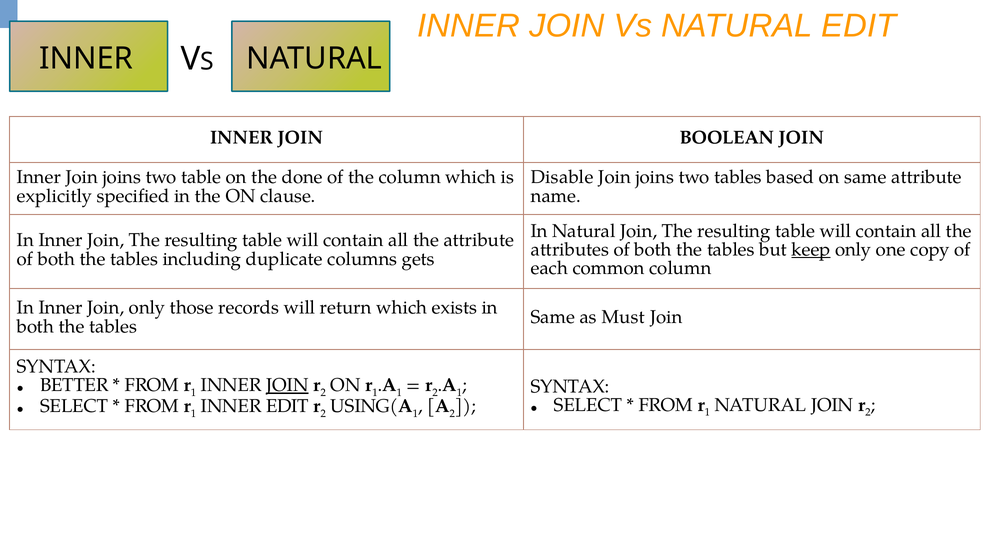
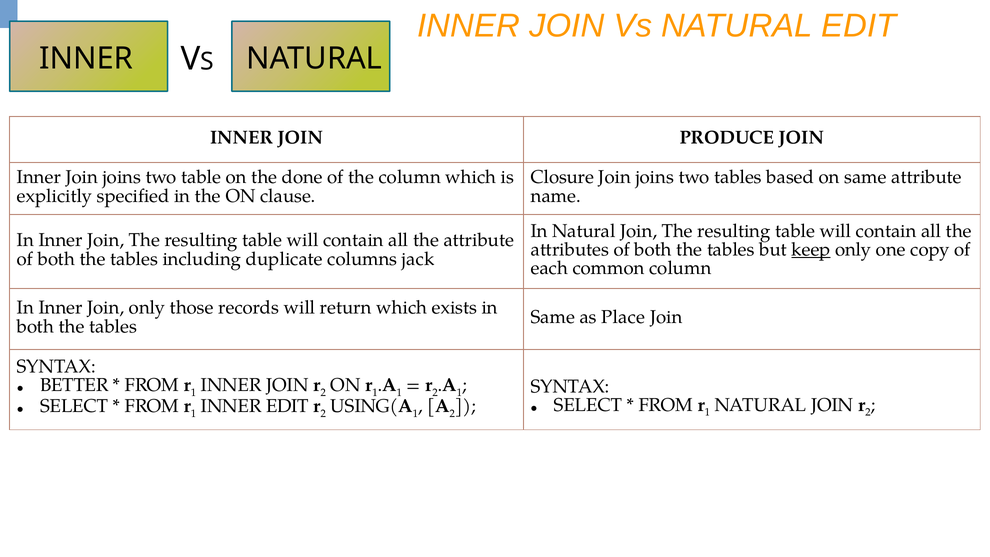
BOOLEAN: BOOLEAN -> PRODUCE (727, 138)
Disable: Disable -> Closure (562, 177)
gets: gets -> jack (418, 259)
Must: Must -> Place (623, 317)
JOIN underline: present -> none (287, 385)
